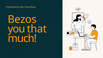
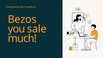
that: that -> sale (37, 29)
